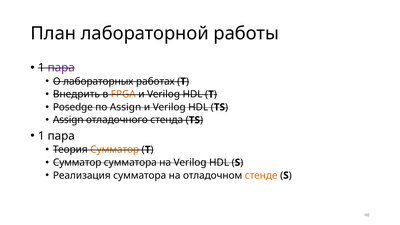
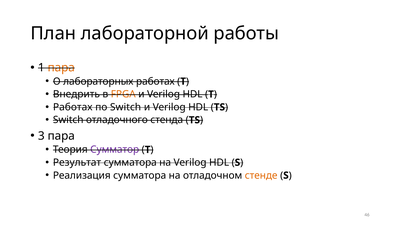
пара colour: purple -> orange (61, 68)
Posedge: Posedge -> Работах (73, 107)
по Assign: Assign -> Switch (126, 107)
Assign: Assign -> Switch (68, 120)
1: 1 -> 3 (41, 136)
Сумматор colour: orange -> purple (115, 150)
Сумматор: Сумматор -> Результат (77, 163)
